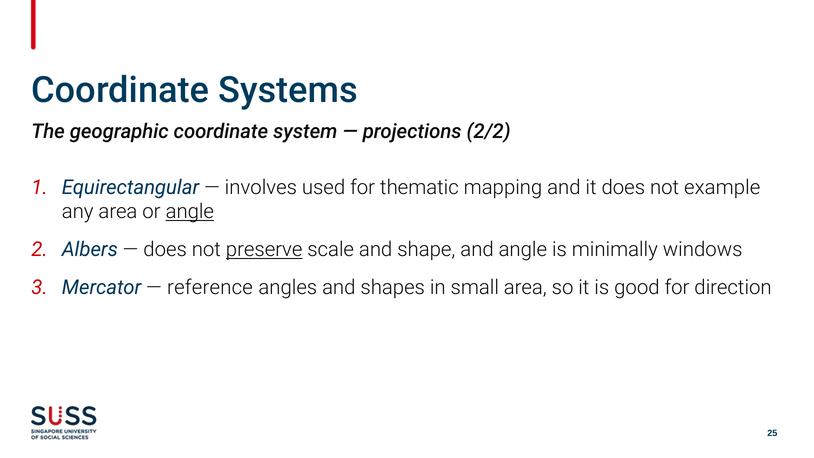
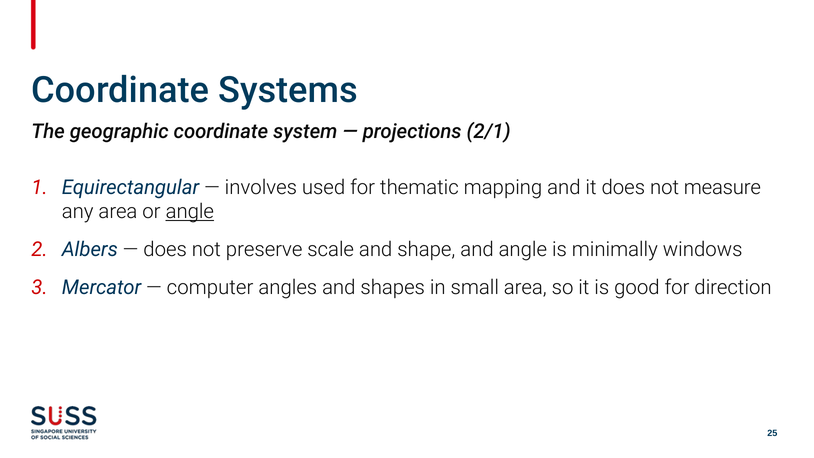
2/2: 2/2 -> 2/1 (489, 131)
example: example -> measure (722, 187)
preserve underline: present -> none (264, 250)
reference: reference -> computer (210, 288)
